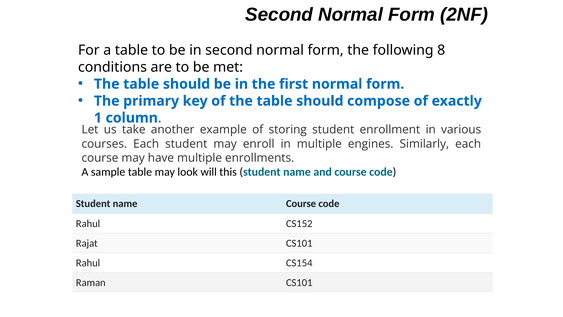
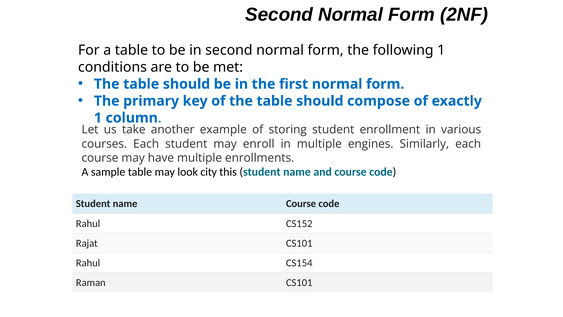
following 8: 8 -> 1 (441, 50)
will: will -> city (209, 172)
